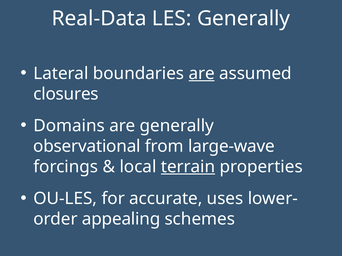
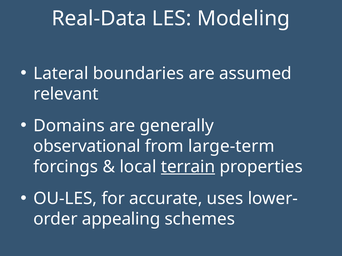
LES Generally: Generally -> Modeling (244, 19)
are underline: present -> none (202, 74)
closures: closures -> relevant (66, 94)
large-wave: large-wave -> large-term (231, 147)
